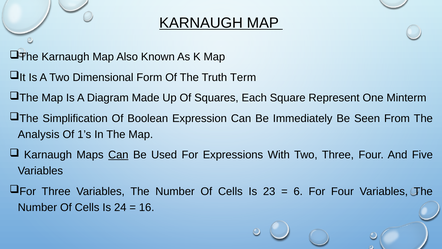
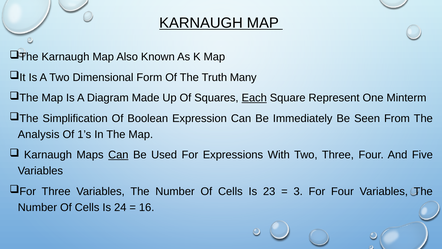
Term: Term -> Many (243, 77)
Each underline: none -> present (254, 98)
6: 6 -> 3 (298, 191)
